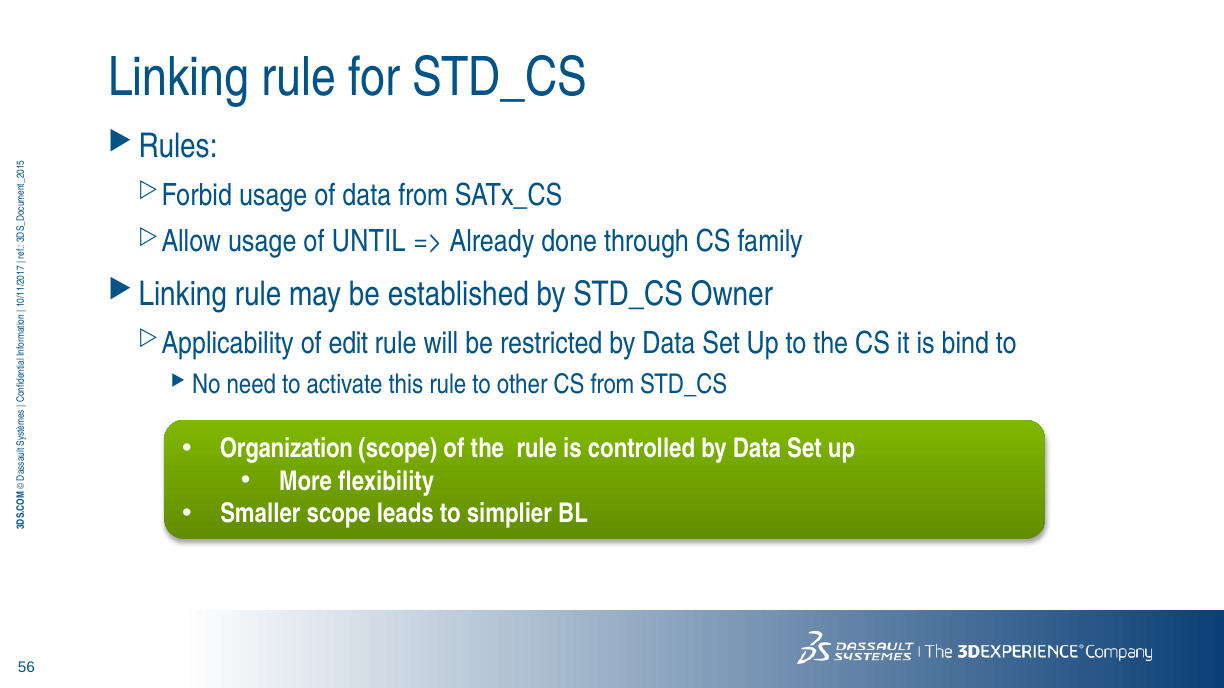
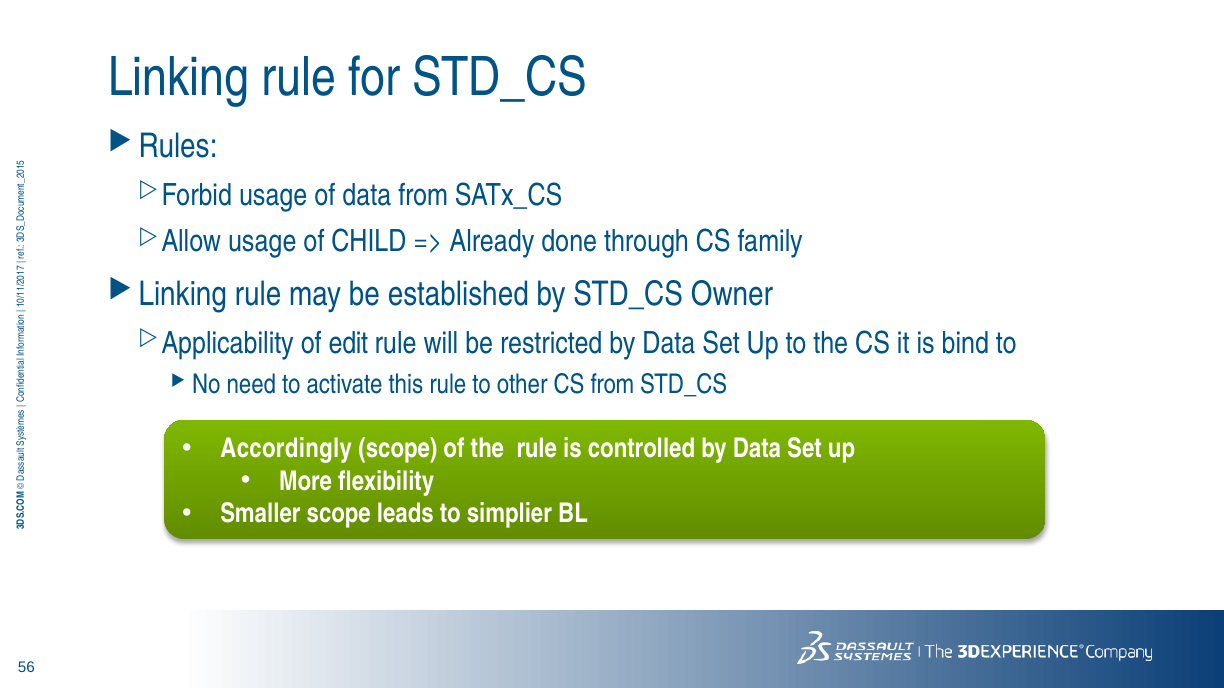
UNTIL: UNTIL -> CHILD (369, 242)
Organization: Organization -> Accordingly (286, 449)
